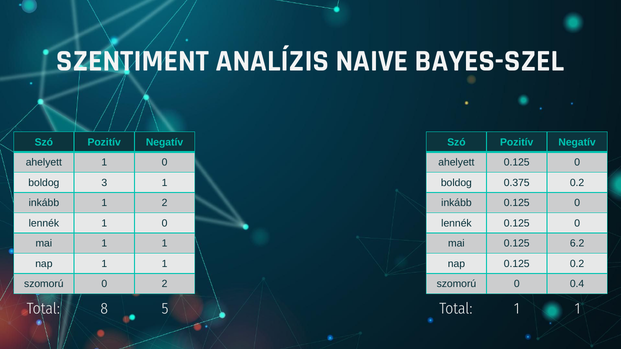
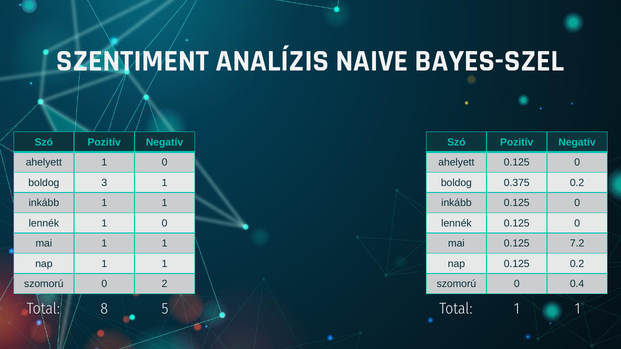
inkább 1 2: 2 -> 1 (165, 203)
6.2: 6.2 -> 7.2 (577, 244)
